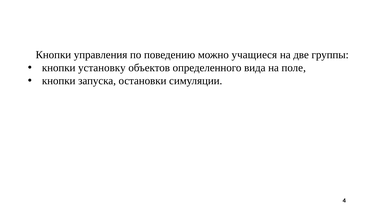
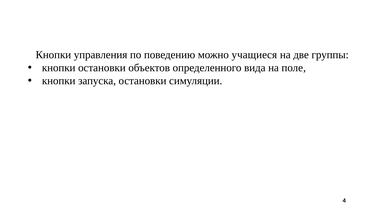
кнопки установку: установку -> остановки (102, 68)
